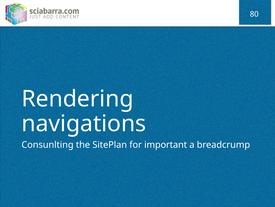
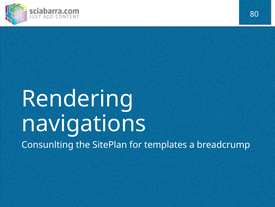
important: important -> templates (166, 144)
